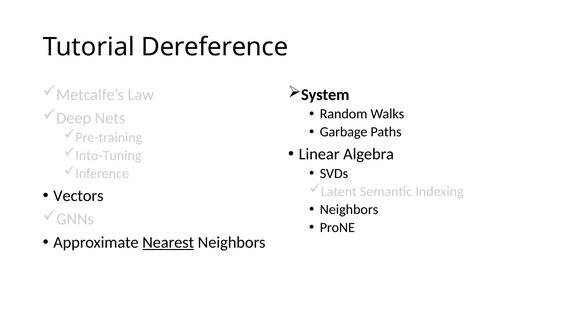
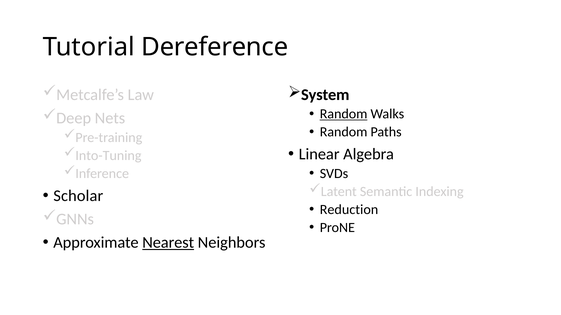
Random underline: none -> present (344, 114)
Garbage: Garbage -> Random (344, 132)
Vectors: Vectors -> Scholar (78, 196)
Neighbors: Neighbors -> Reduction (349, 210)
